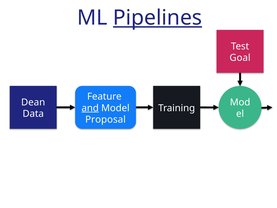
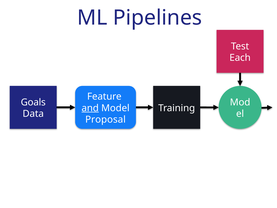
Pipelines underline: present -> none (158, 18)
Goal: Goal -> Each (240, 58)
Dean: Dean -> Goals (33, 102)
